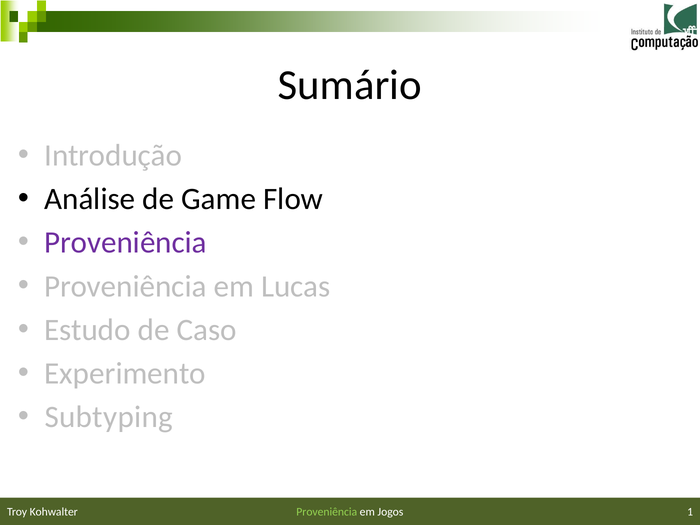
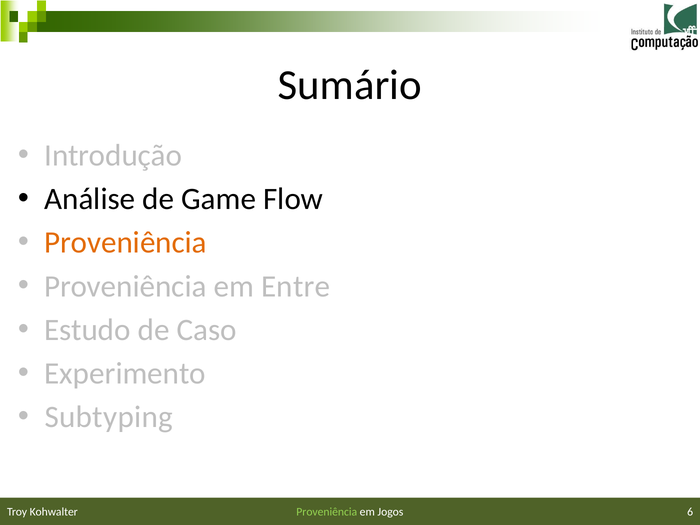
Proveniência colour: purple -> orange (125, 243)
Lucas: Lucas -> Entre (296, 286)
1: 1 -> 6 (690, 512)
